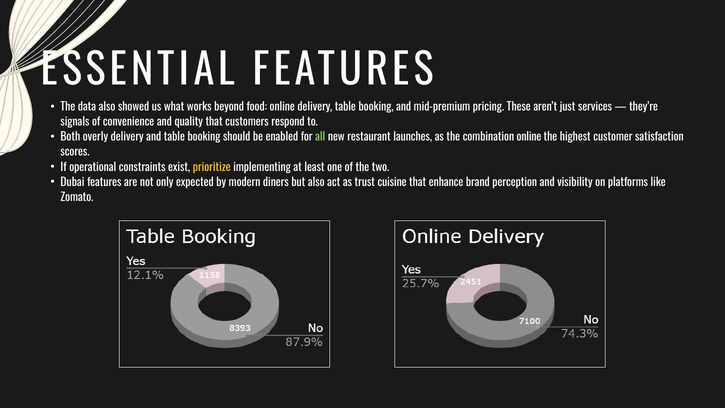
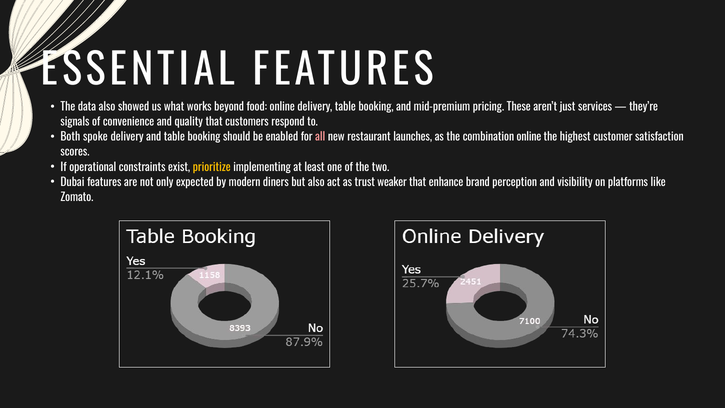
overly: overly -> spoke (95, 137)
all colour: light green -> pink (320, 137)
cuisine: cuisine -> weaker (392, 182)
